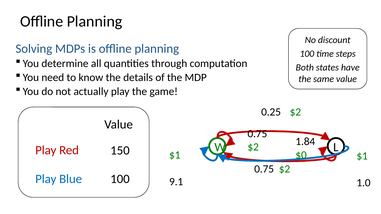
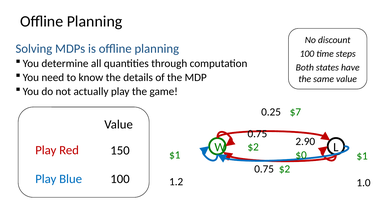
0.25 $2: $2 -> $7 (295, 112)
1.84: 1.84 -> 2.90 (305, 142)
9.1: 9.1 -> 1.2 (176, 182)
